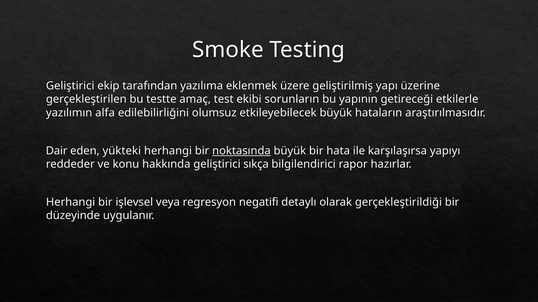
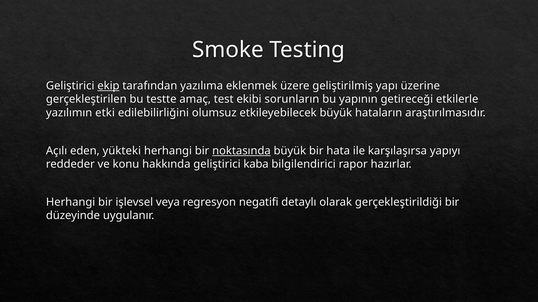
ekip underline: none -> present (108, 86)
alfa: alfa -> etki (105, 113)
Dair: Dair -> Açılı (57, 151)
sıkça: sıkça -> kaba (256, 164)
